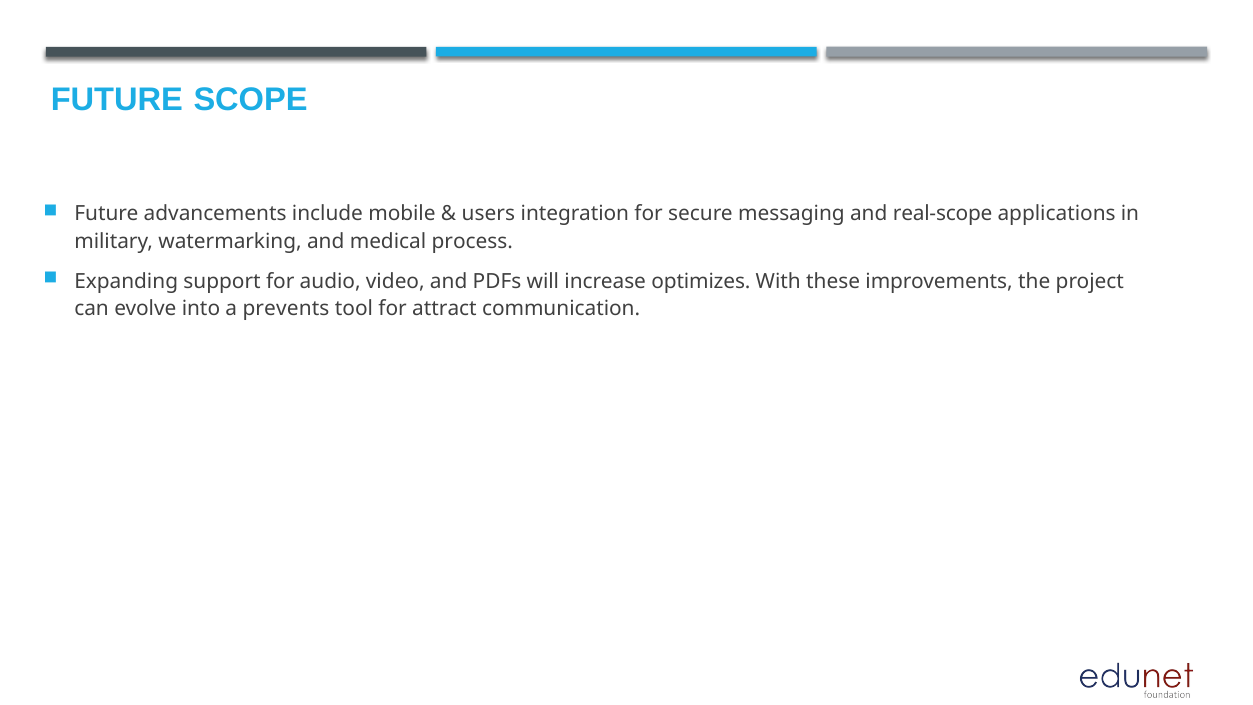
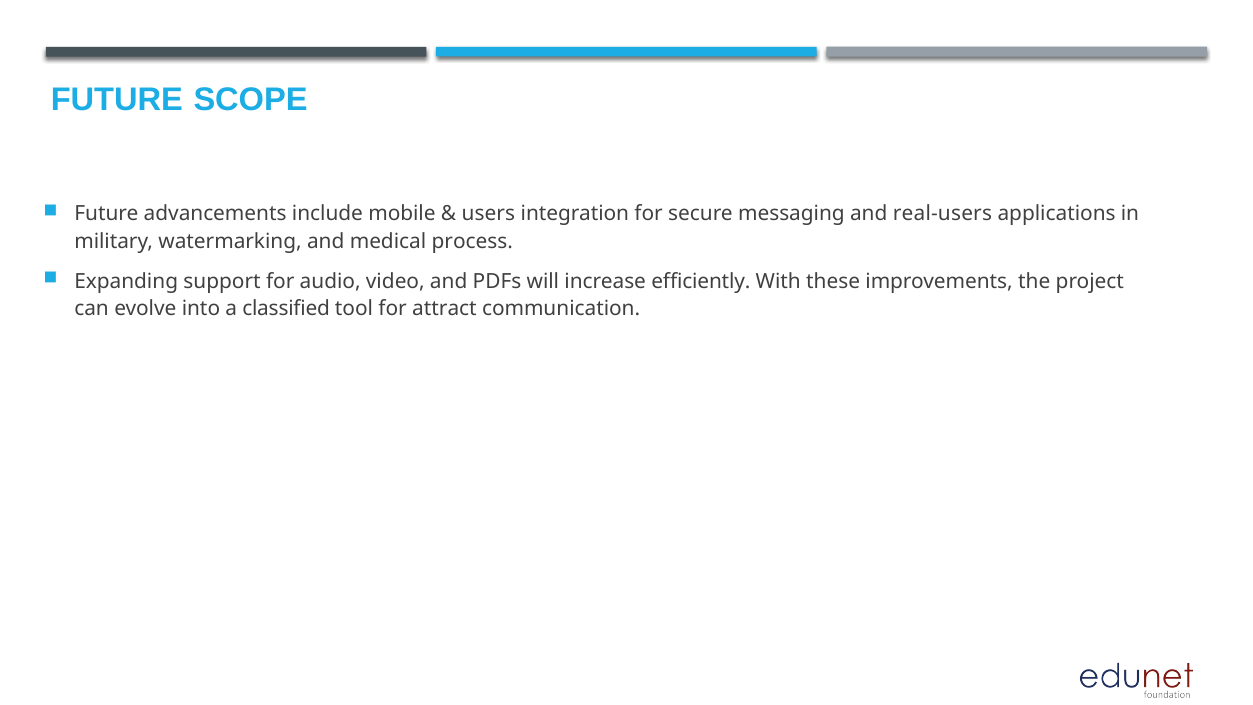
real-scope: real-scope -> real-users (942, 214)
optimizes: optimizes -> efficiently (701, 281)
prevents: prevents -> classified (286, 309)
